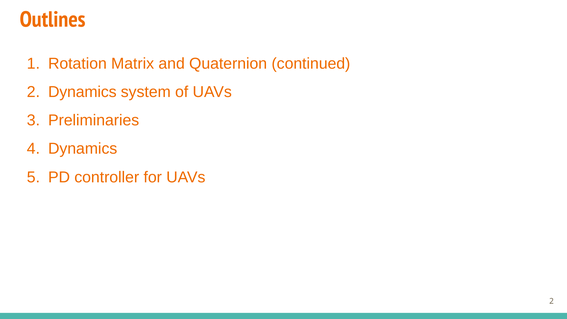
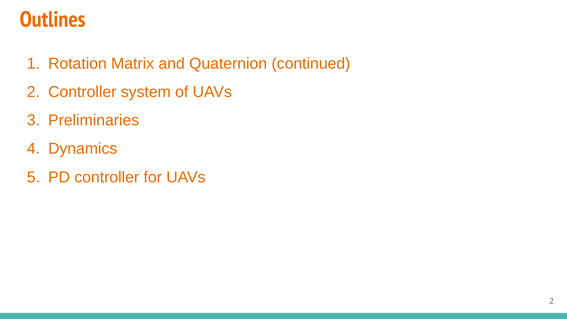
2 Dynamics: Dynamics -> Controller (82, 92)
